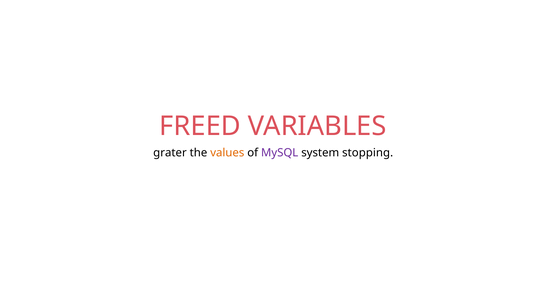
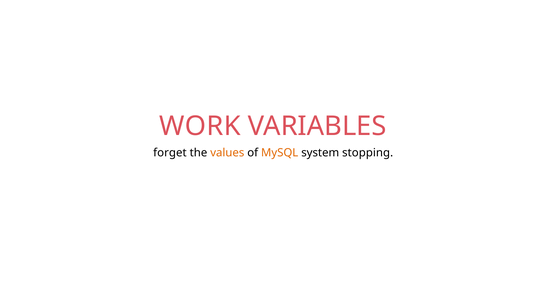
FREED: FREED -> WORK (200, 126)
grater: grater -> forget (170, 153)
MySQL colour: purple -> orange (280, 153)
